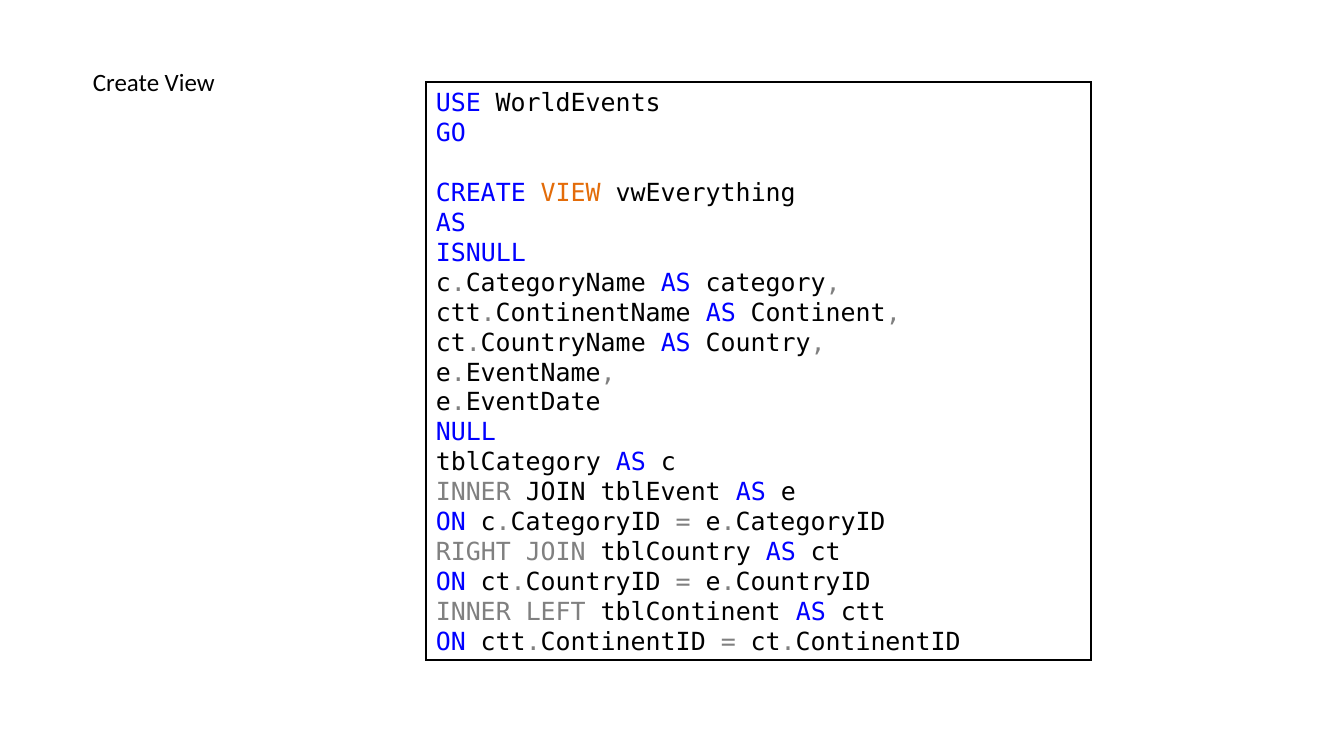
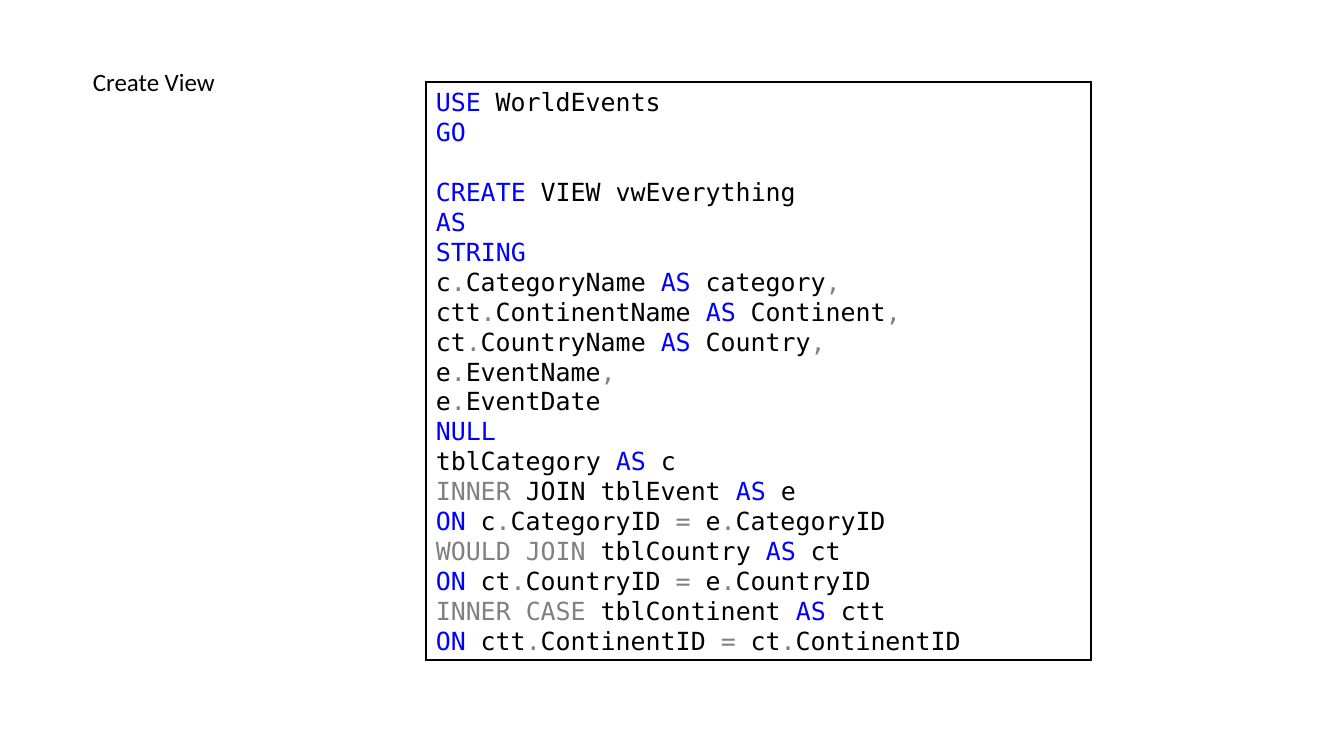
VIEW colour: orange -> black (571, 193)
ISNULL: ISNULL -> STRING (481, 253)
RIGHT: RIGHT -> WOULD (473, 552)
LEFT: LEFT -> CASE (556, 612)
